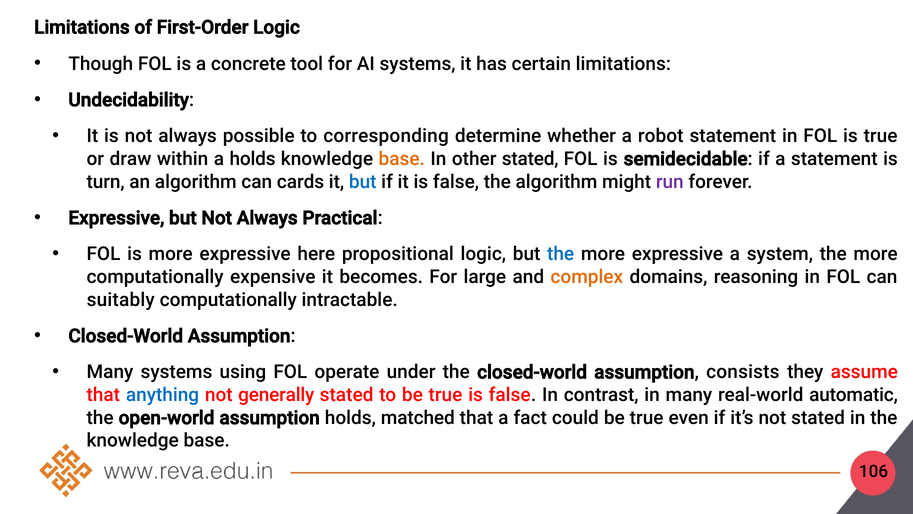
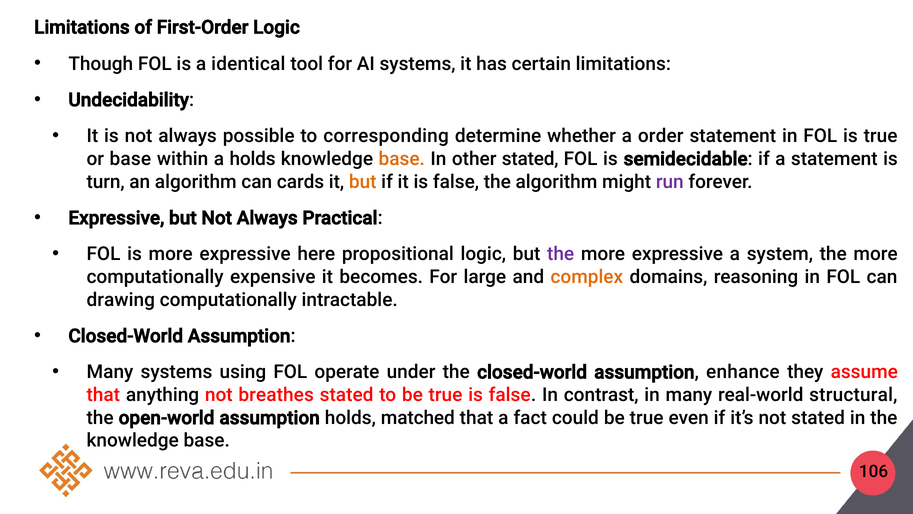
concrete: concrete -> identical (248, 64)
robot: robot -> order (661, 136)
or draw: draw -> base (130, 159)
but colour: blue -> orange (363, 182)
the colour: blue -> purple (561, 254)
suitably: suitably -> drawing (121, 300)
consists: consists -> enhance (743, 372)
anything colour: blue -> black (163, 395)
generally: generally -> breathes (276, 395)
automatic: automatic -> structural (853, 395)
